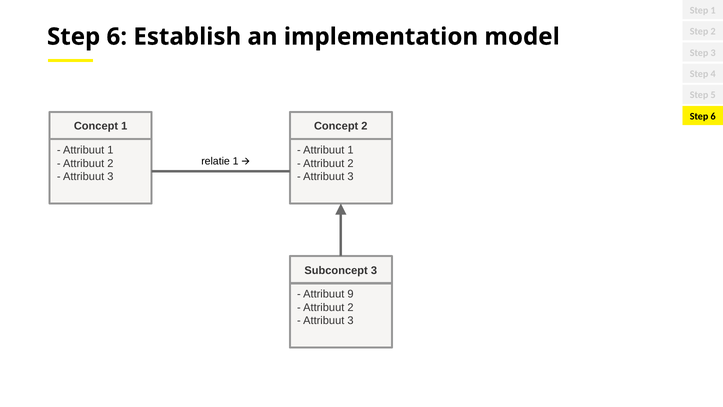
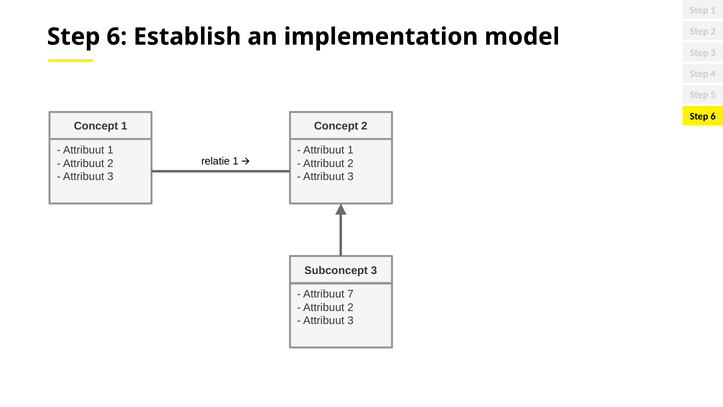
9: 9 -> 7 (351, 294)
